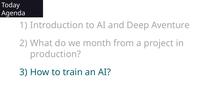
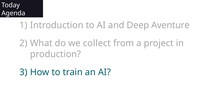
month: month -> collect (97, 43)
